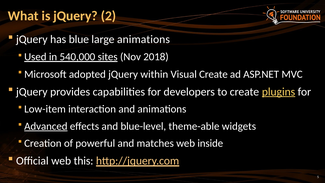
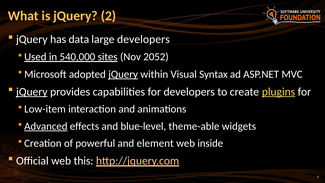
blue: blue -> data (79, 39)
large animations: animations -> developers (143, 39)
2018: 2018 -> 2052 (156, 57)
jQuery underline: none -> present (123, 74)
Visual Create: Create -> Syntax (213, 74)
jQuery underline: none -> present (32, 92)
matches: matches -> element (155, 143)
